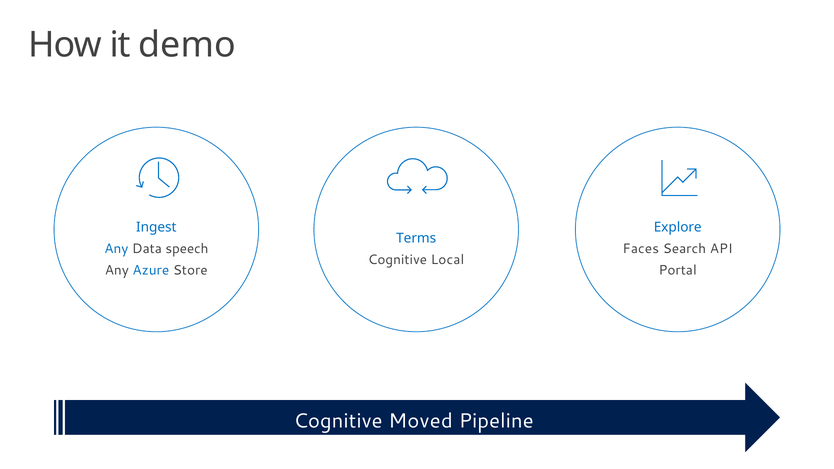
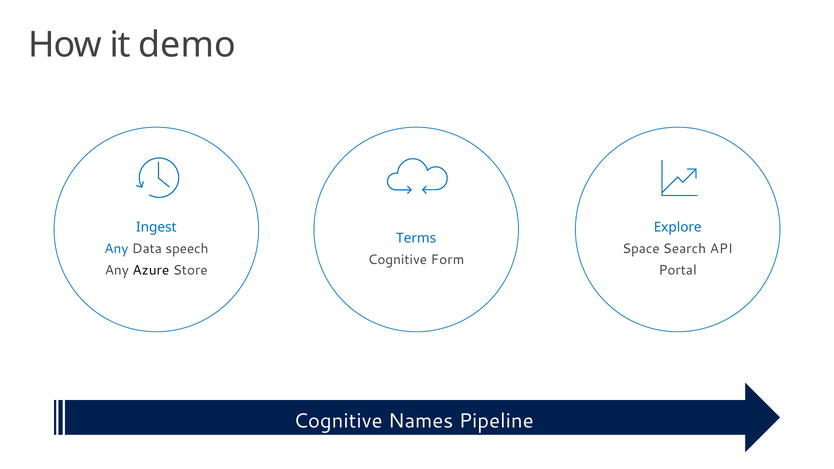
Faces: Faces -> Space (641, 249)
Local: Local -> Form (447, 260)
Azure colour: blue -> black (151, 270)
Moved: Moved -> Names (421, 421)
